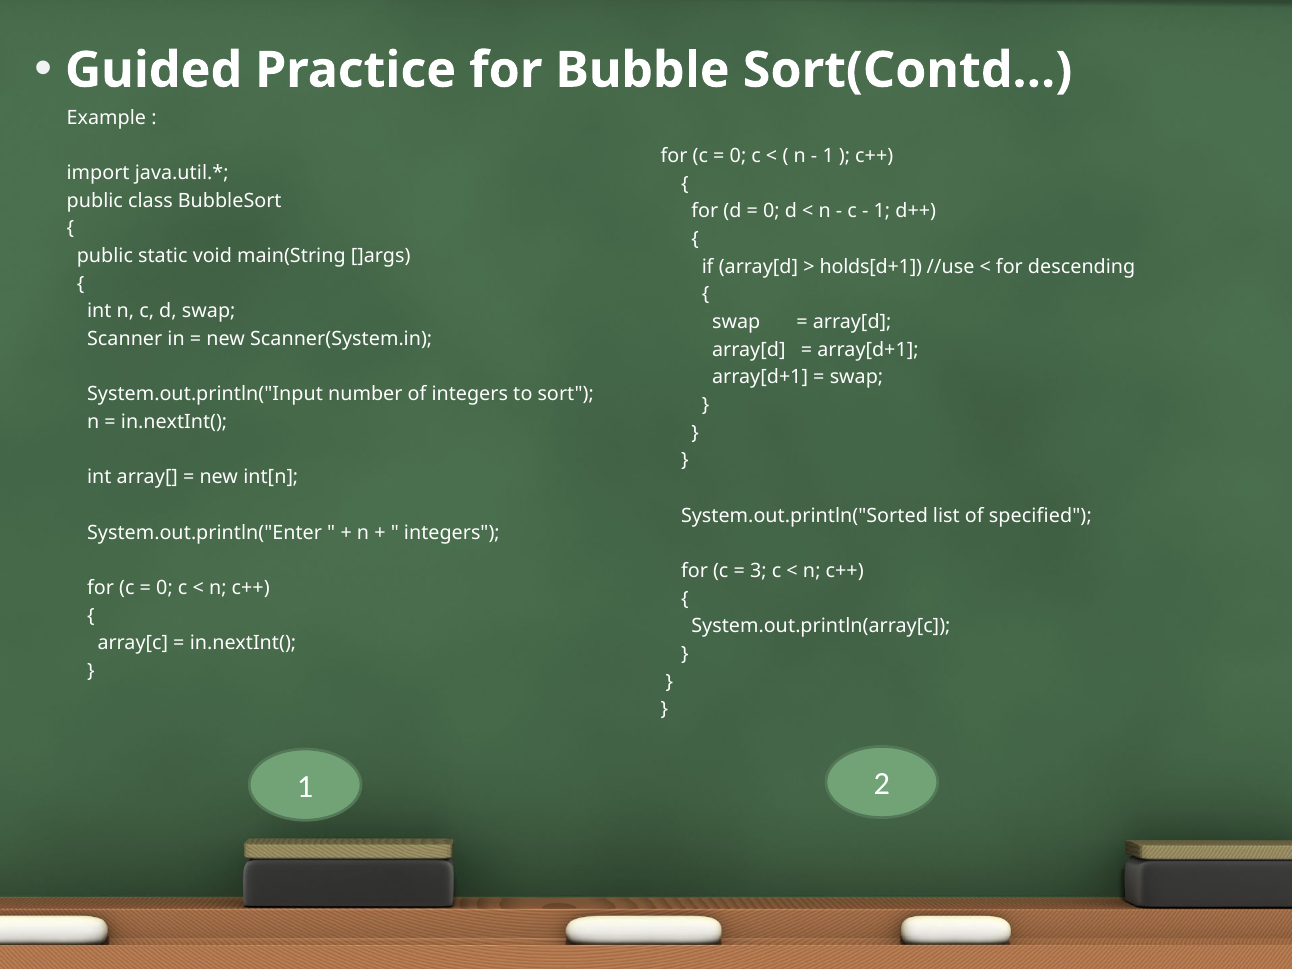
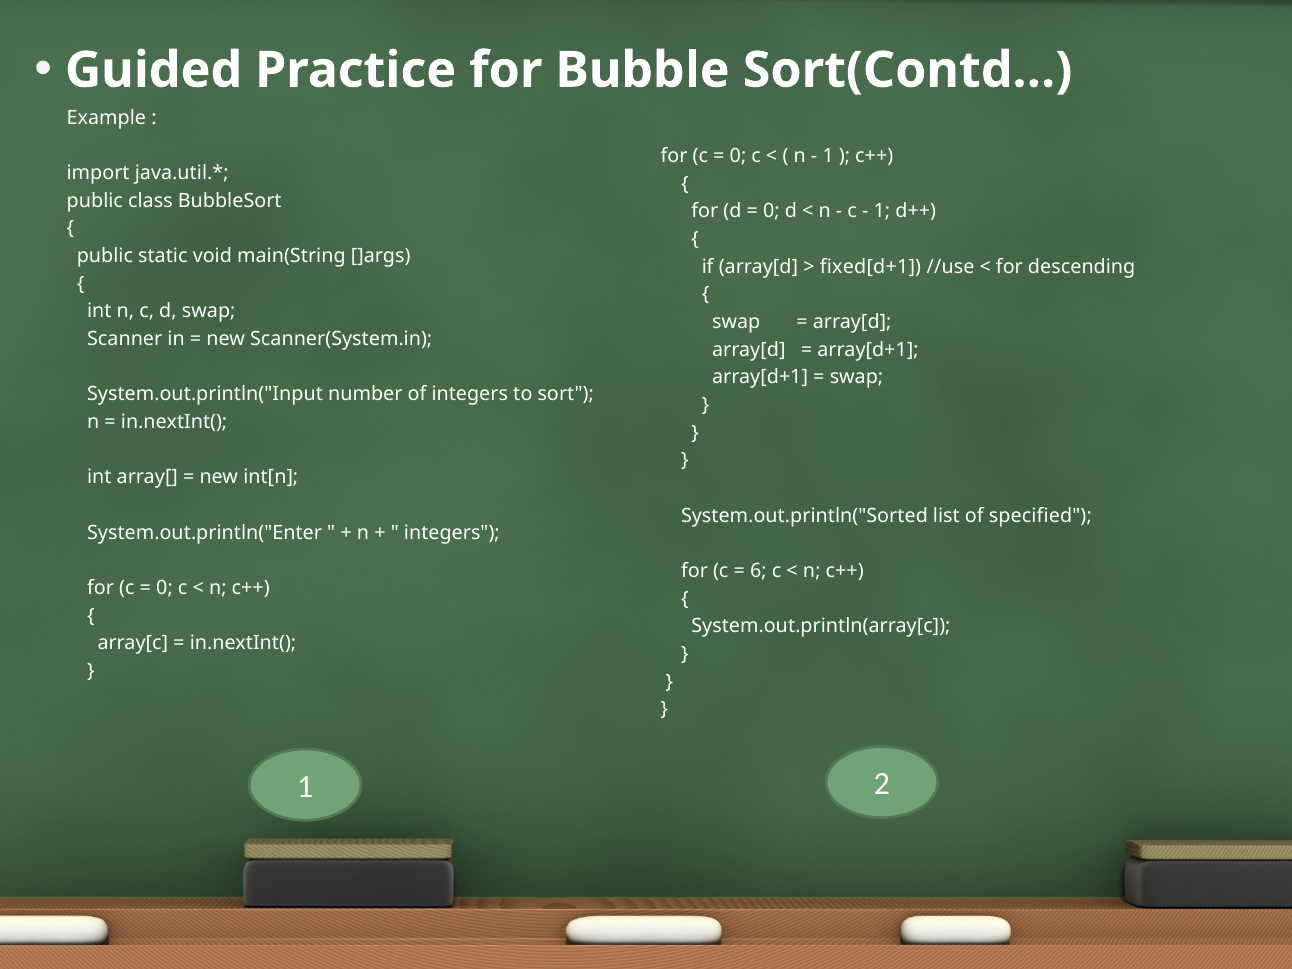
holds[d+1: holds[d+1 -> fixed[d+1 (871, 267)
3: 3 -> 6 (758, 571)
